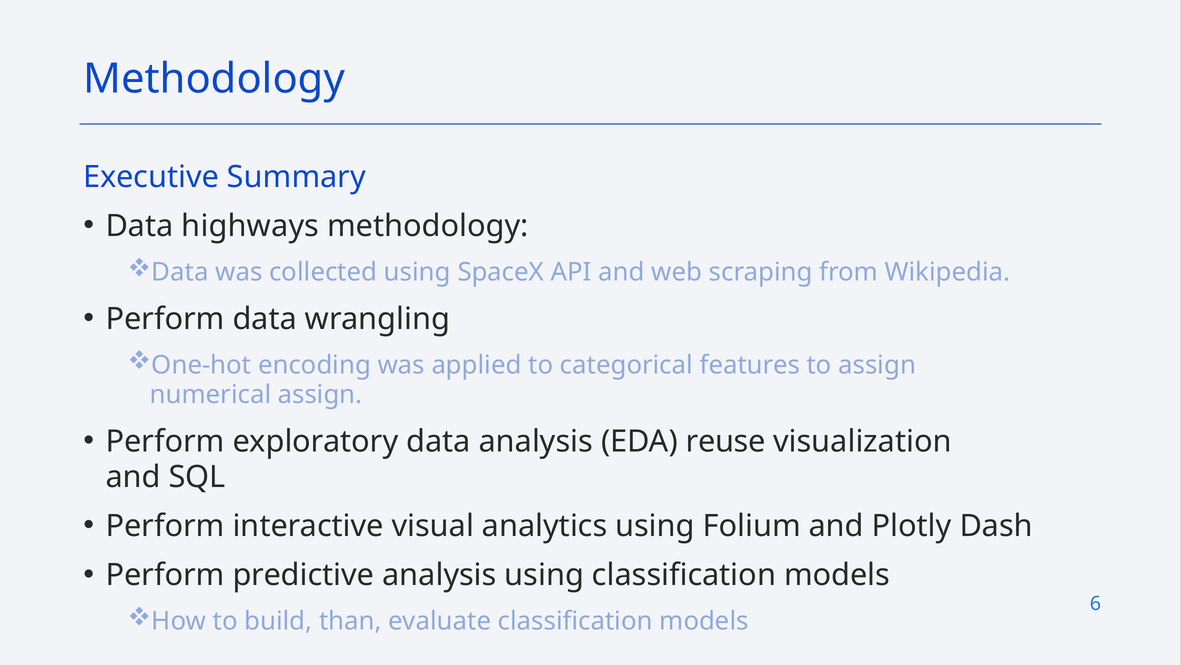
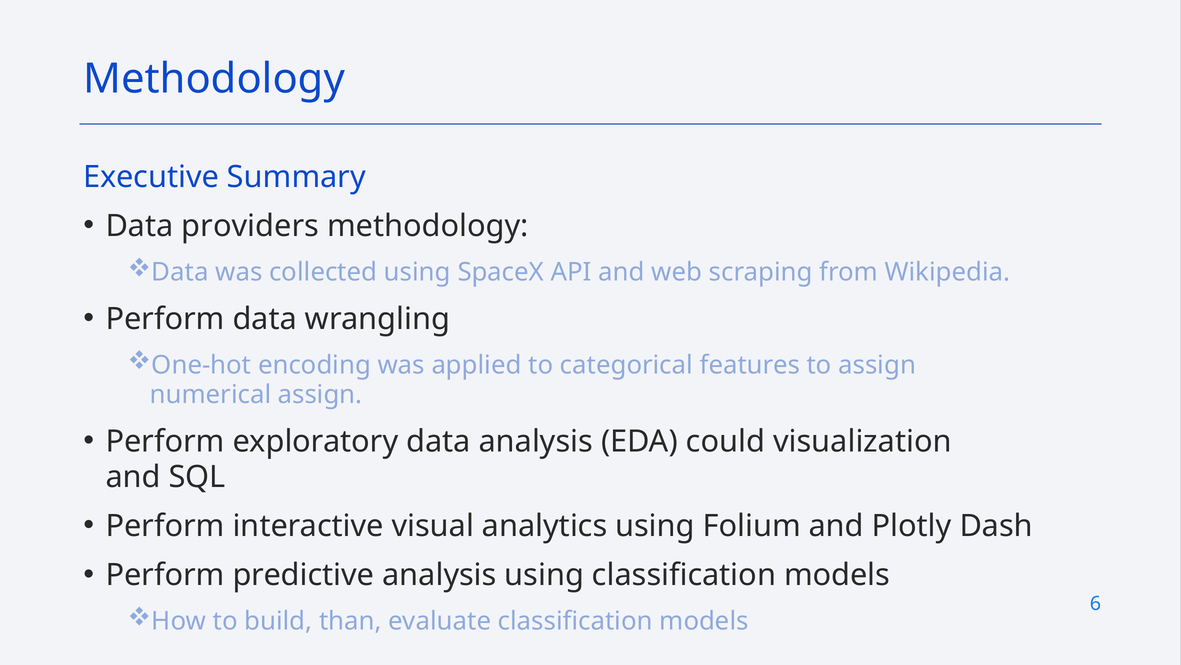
highways: highways -> providers (250, 226)
reuse: reuse -> could (726, 441)
